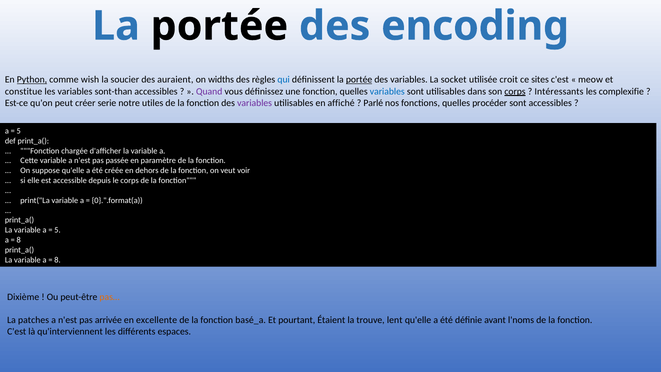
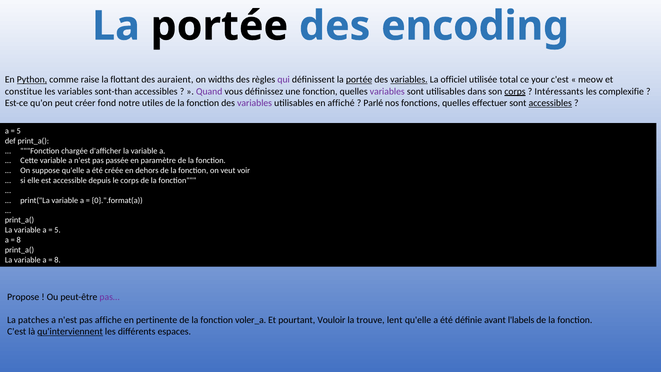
wish: wish -> raise (90, 80)
soucier: soucier -> flottant (125, 80)
qui colour: blue -> purple (284, 80)
variables underline: none -> present (409, 80)
socket: socket -> officiel (454, 80)
croit: croit -> total (509, 80)
sites: sites -> your (540, 80)
variables colour: blue -> purple (387, 91)
serie: serie -> fond (107, 103)
procéder: procéder -> effectuer (490, 103)
accessibles underline: none -> present (550, 103)
Dixième: Dixième -> Propose (23, 297)
pas… colour: orange -> purple (110, 297)
arrivée: arrivée -> affiche (108, 320)
excellente: excellente -> pertinente (157, 320)
basé_a: basé_a -> voler_a (251, 320)
Étaient: Étaient -> Vouloir (331, 320)
l'noms: l'noms -> l'labels (521, 320)
qu'interviennent underline: none -> present (70, 332)
